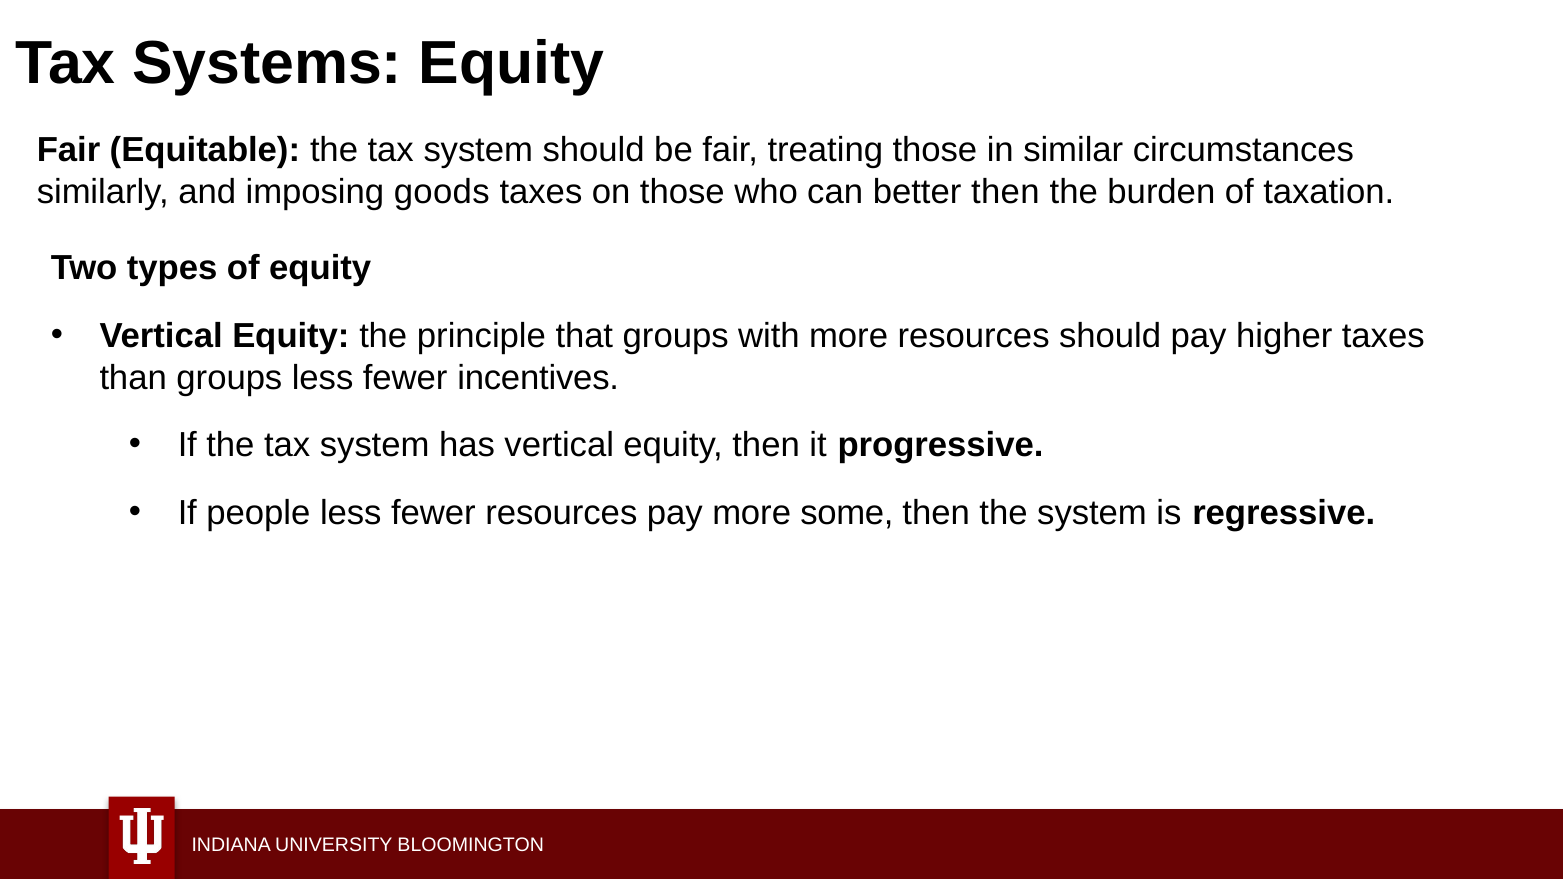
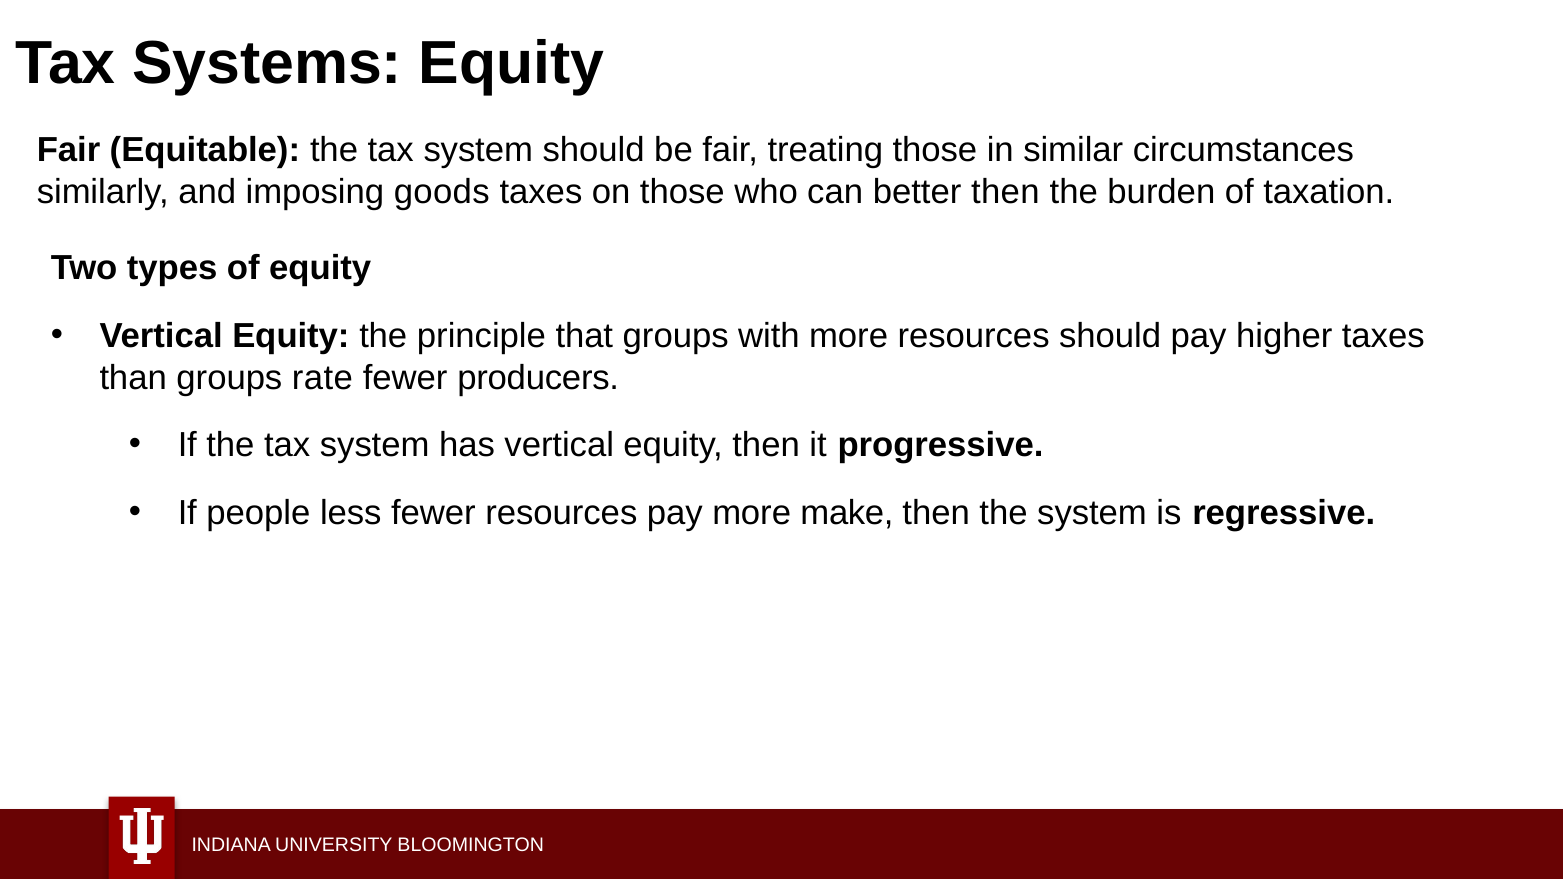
groups less: less -> rate (322, 378)
incentives: incentives -> producers (538, 378)
some: some -> make (847, 513)
